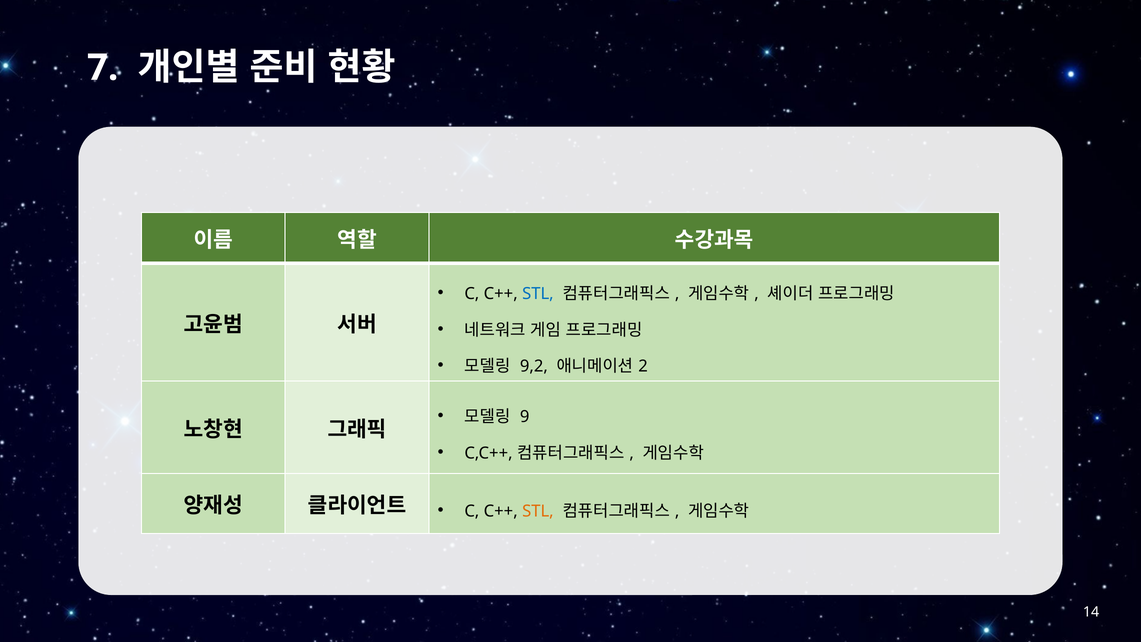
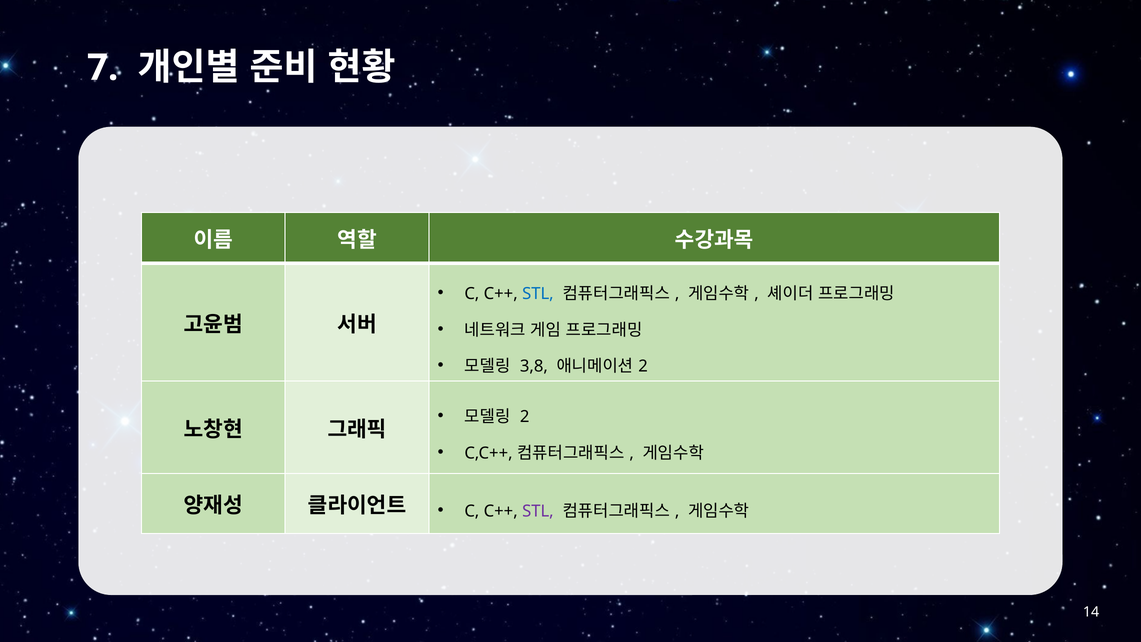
9,2: 9,2 -> 3,8 (534, 366)
9: 9 -> 2 (525, 417)
STL colour: orange -> purple (538, 511)
